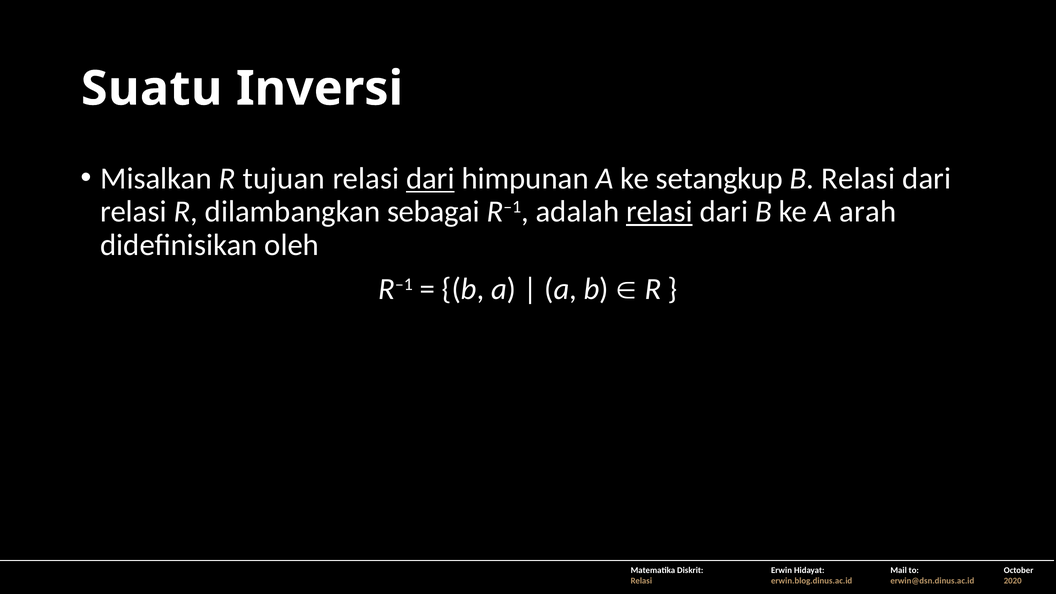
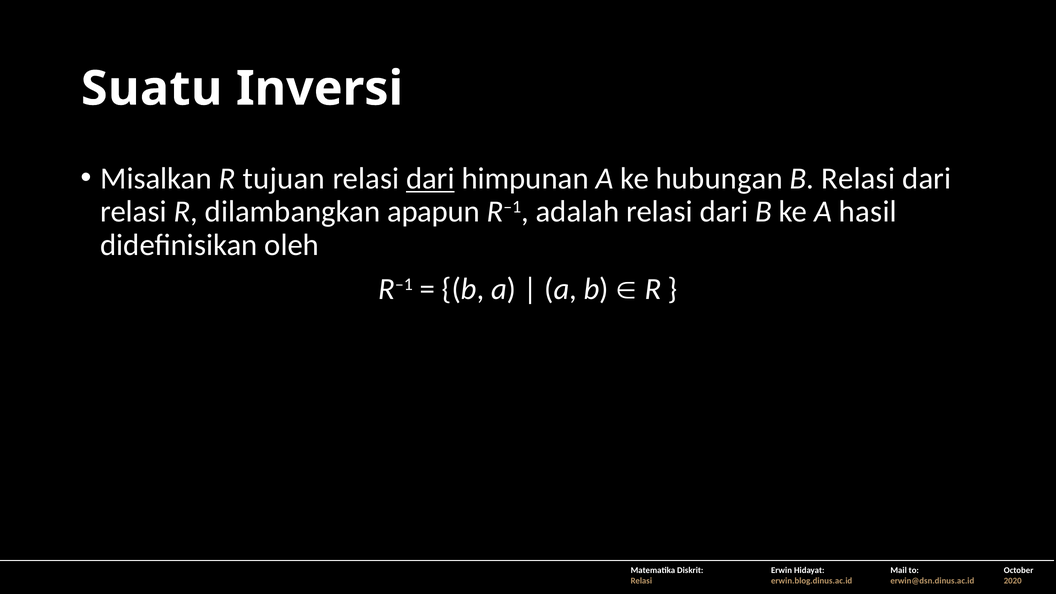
setangkup: setangkup -> hubungan (719, 178)
sebagai: sebagai -> apapun (433, 212)
relasi underline: present -> none (659, 212)
arah: arah -> hasil (868, 212)
